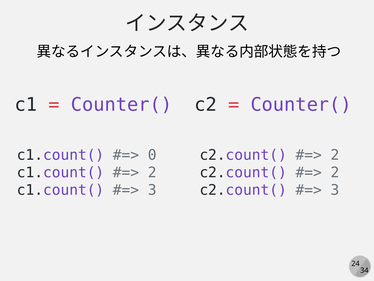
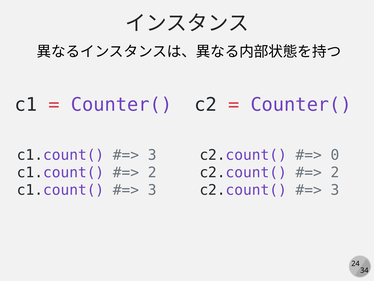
0: 0 -> 3 (152, 155)
2: 2 -> 0 (335, 155)
